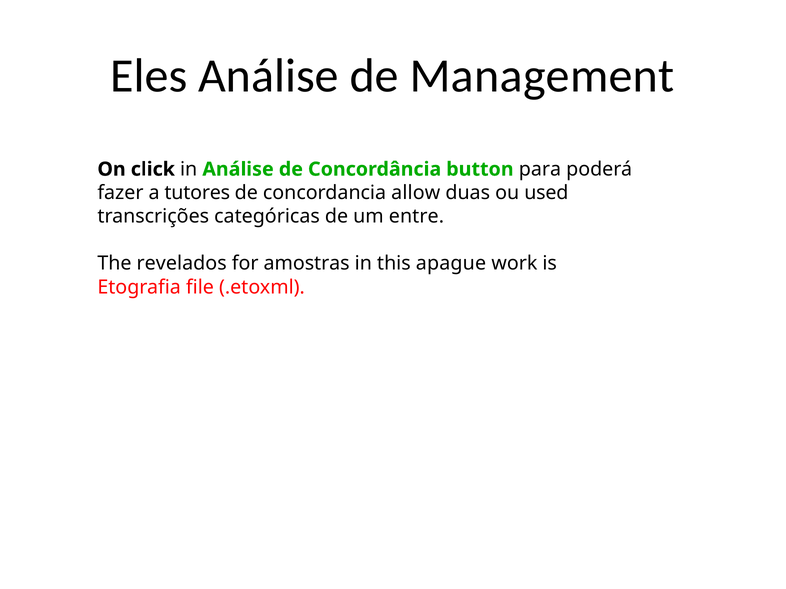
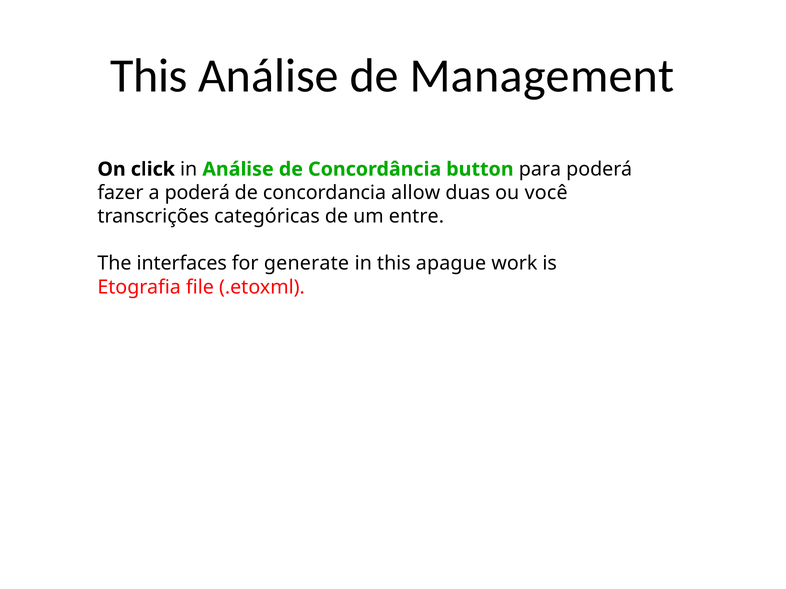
Eles: Eles -> This (149, 76)
a tutores: tutores -> poderá (197, 193)
used: used -> você (546, 193)
revelados: revelados -> interfaces (182, 264)
amostras: amostras -> generate (307, 264)
